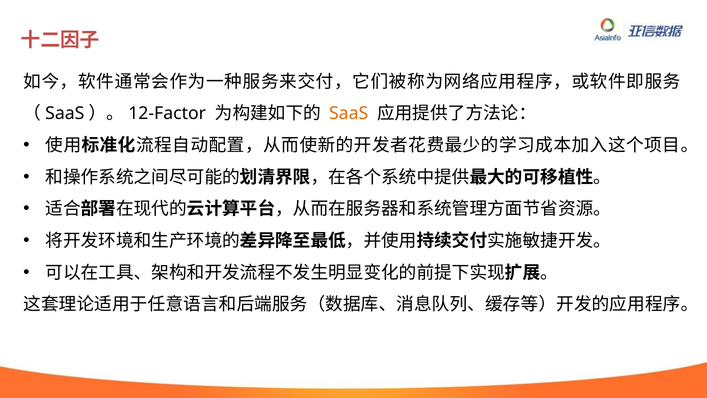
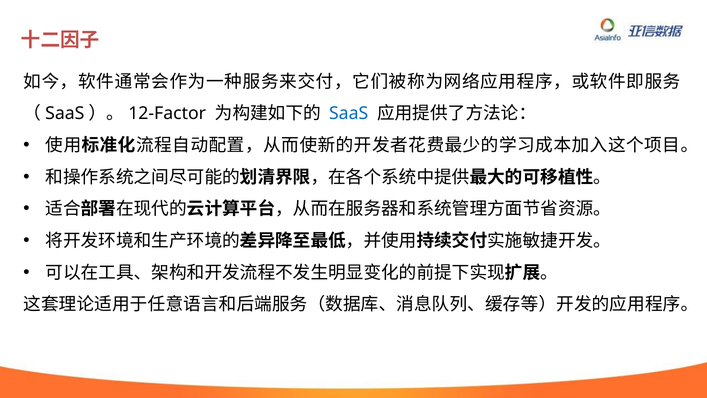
SaaS colour: orange -> blue (349, 113)
